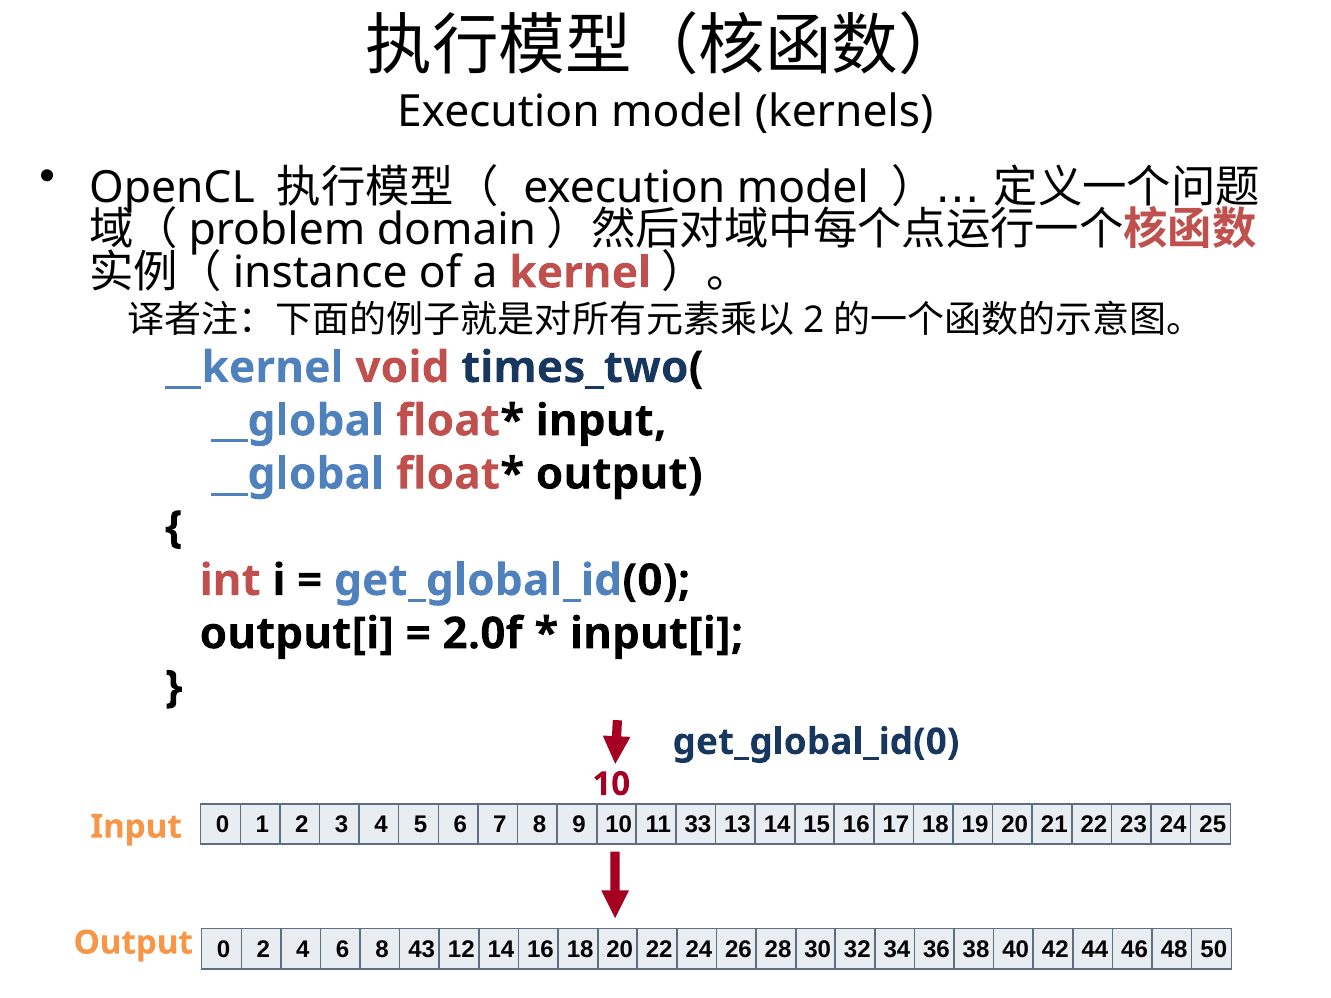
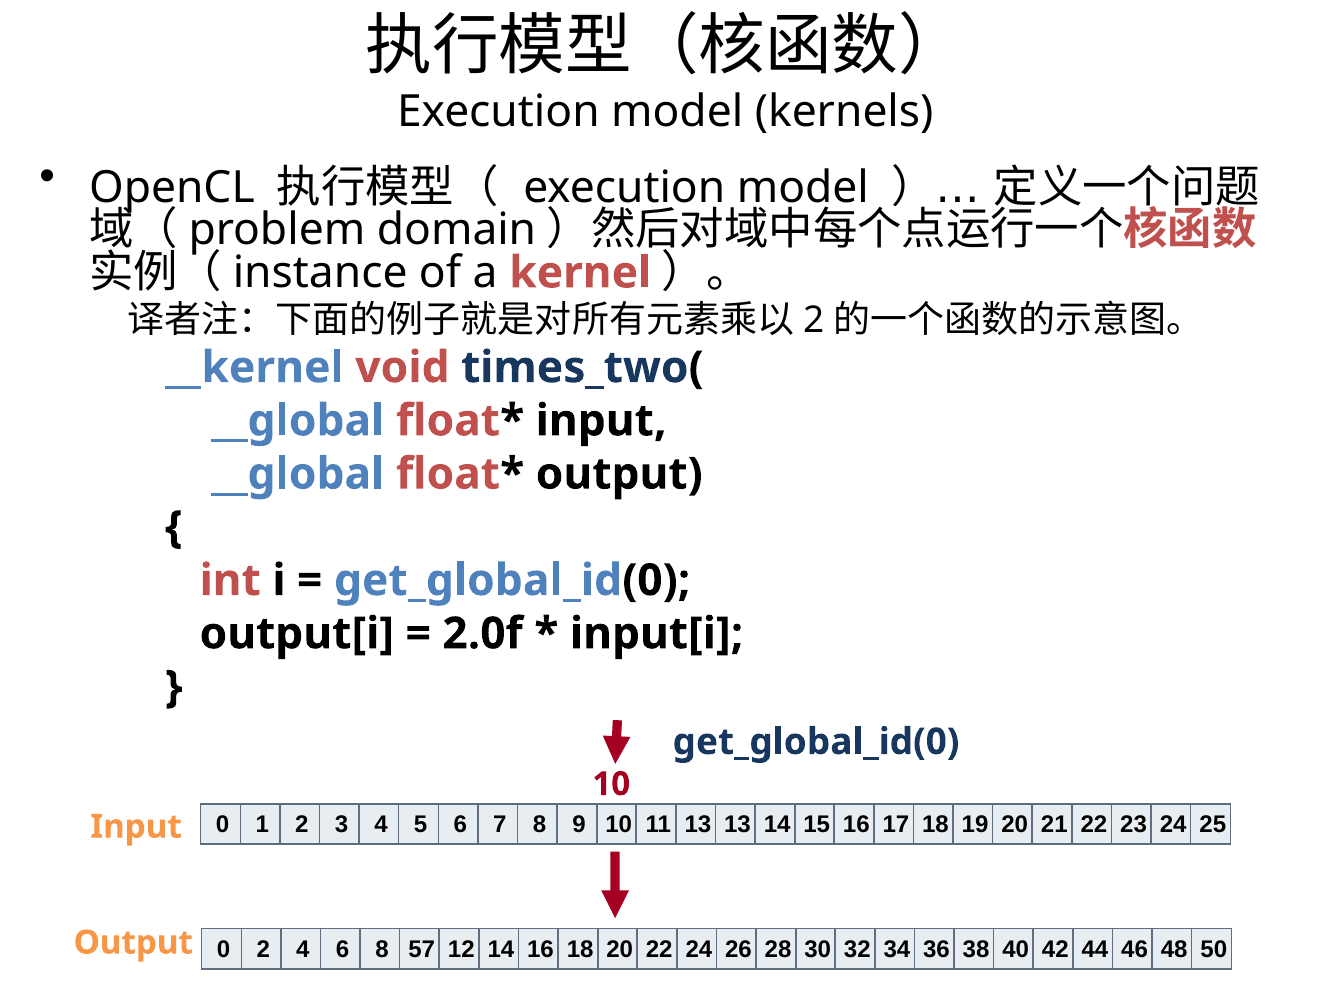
11 33: 33 -> 13 (698, 824)
43: 43 -> 57 (422, 949)
